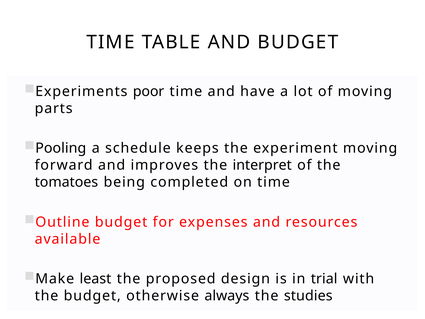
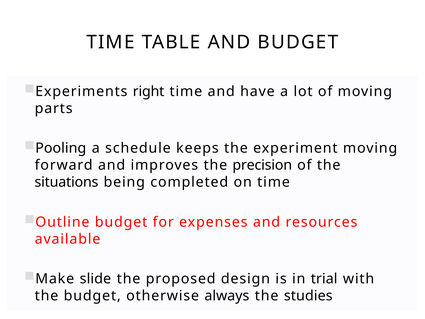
poor: poor -> right (149, 92)
interpret: interpret -> precision (262, 165)
tomatoes: tomatoes -> situations (67, 182)
least: least -> slide (95, 278)
